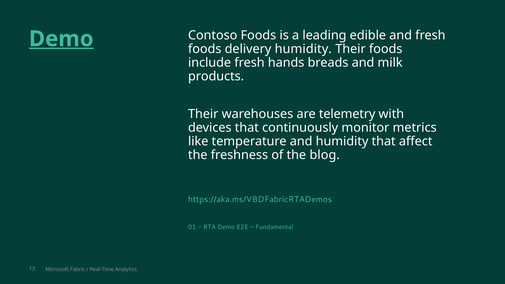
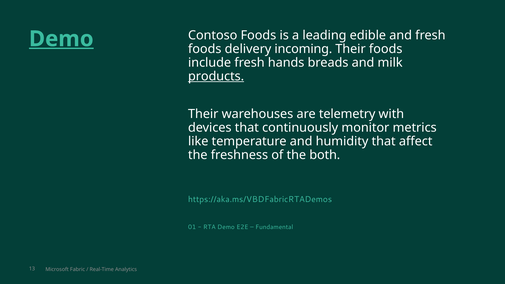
delivery humidity: humidity -> incoming (303, 49)
products underline: none -> present (216, 76)
blog: blog -> both (325, 155)
